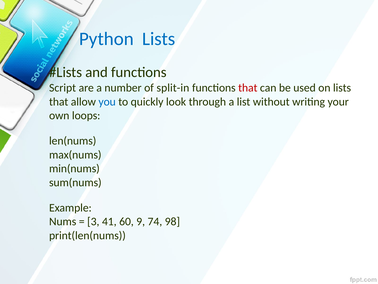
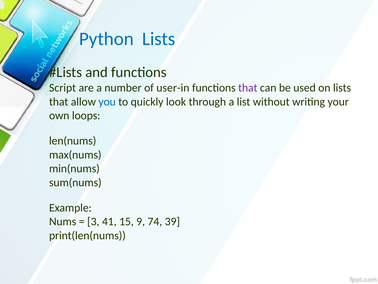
split-in: split-in -> user-in (173, 88)
that colour: red -> purple (248, 88)
60: 60 -> 15 (126, 221)
98: 98 -> 39 (172, 221)
